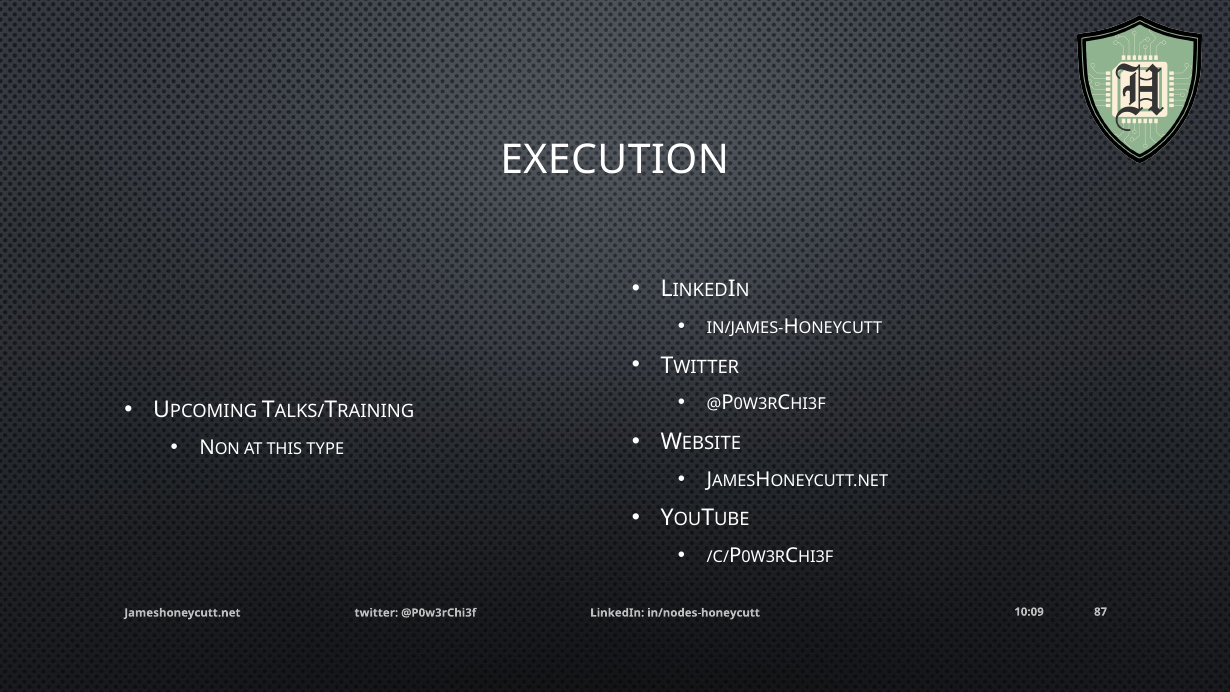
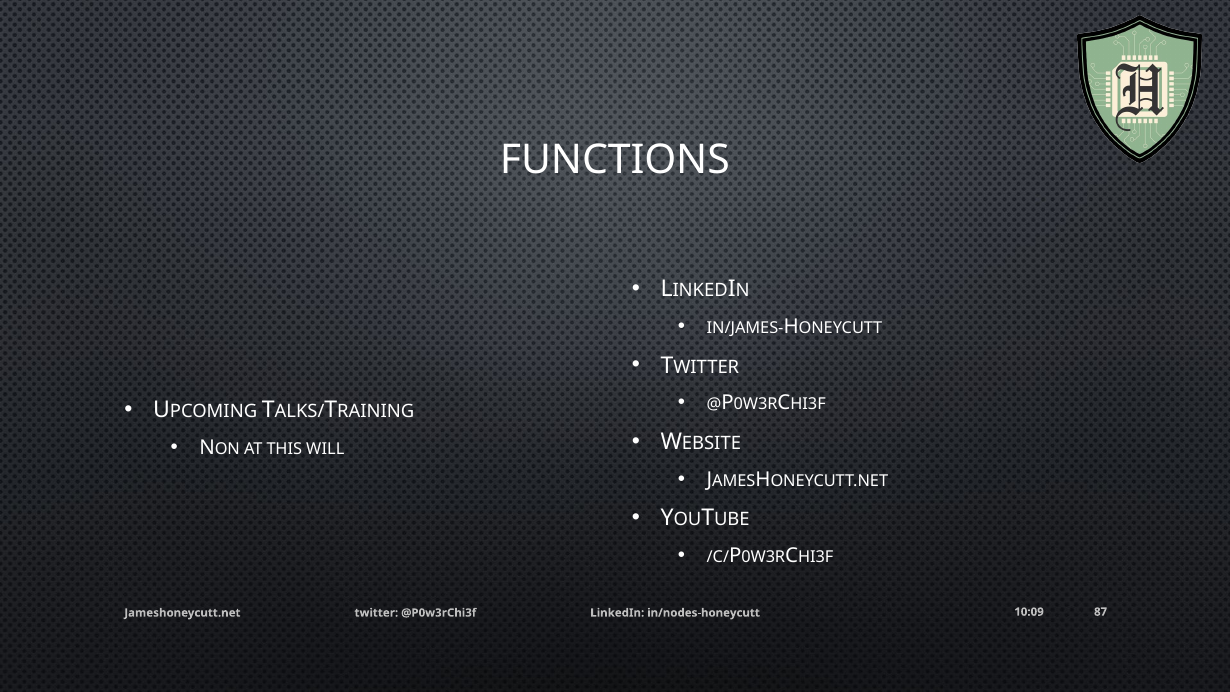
EXECUTION: EXECUTION -> FUNCTIONS (615, 160)
TYPE: TYPE -> WILL (325, 449)
